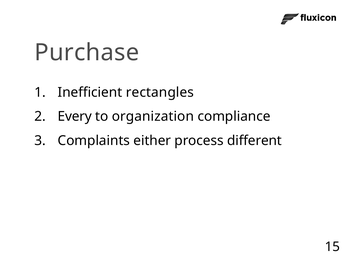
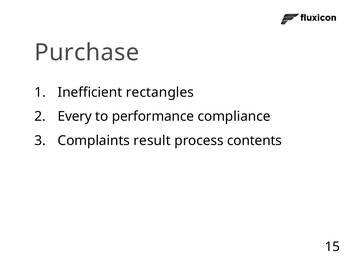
organization: organization -> performance (153, 116)
either: either -> result (152, 141)
different: different -> contents (254, 141)
